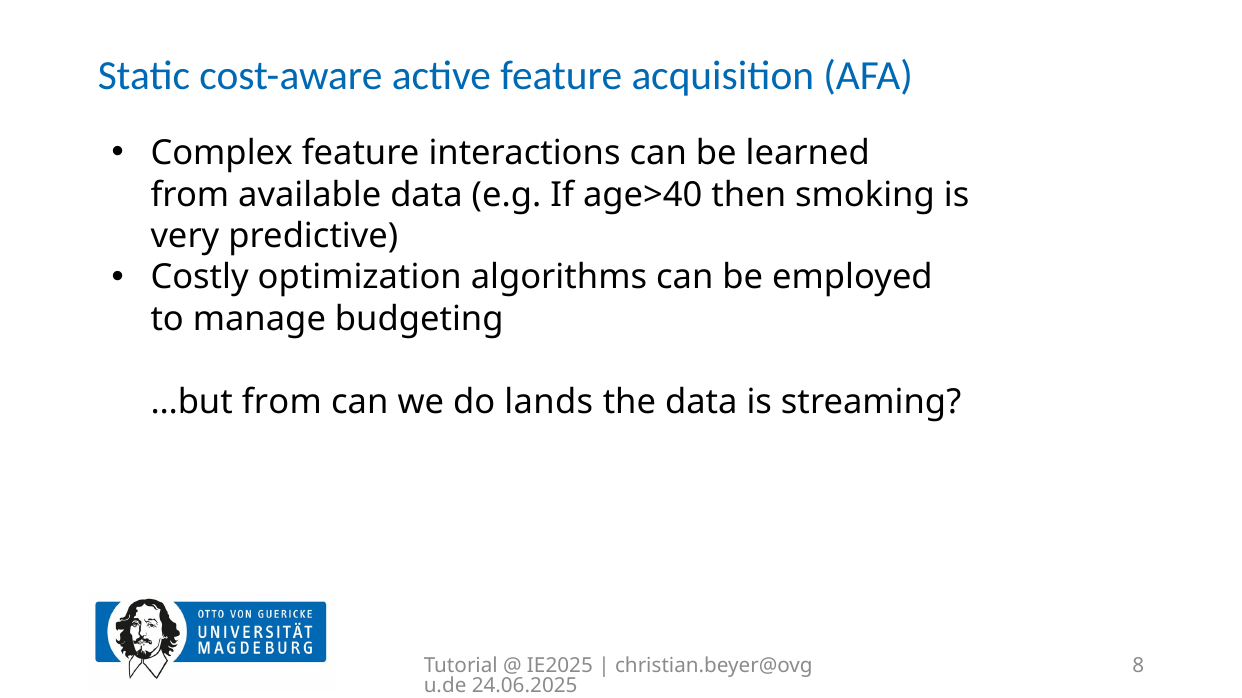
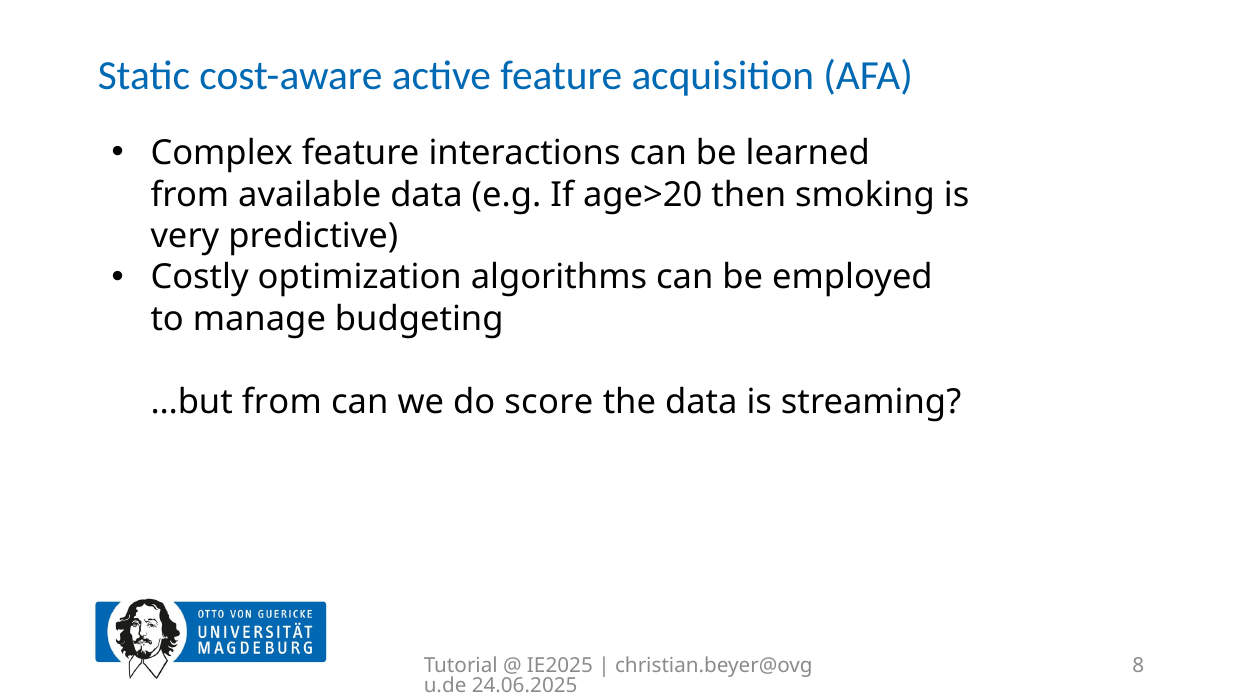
age>40: age>40 -> age>20 (643, 195)
lands: lands -> score (549, 402)
